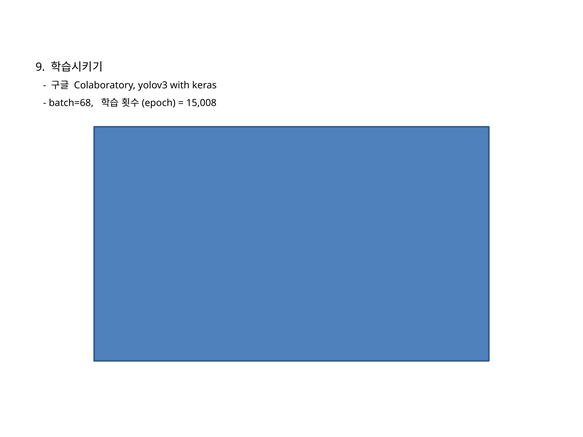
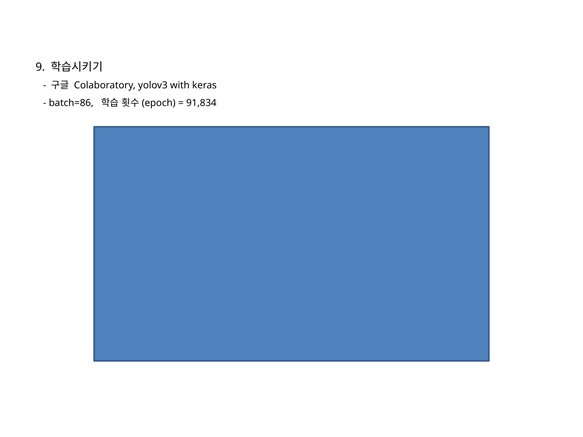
batch=68: batch=68 -> batch=86 (71, 103)
15,008: 15,008 -> 91,834 (201, 103)
